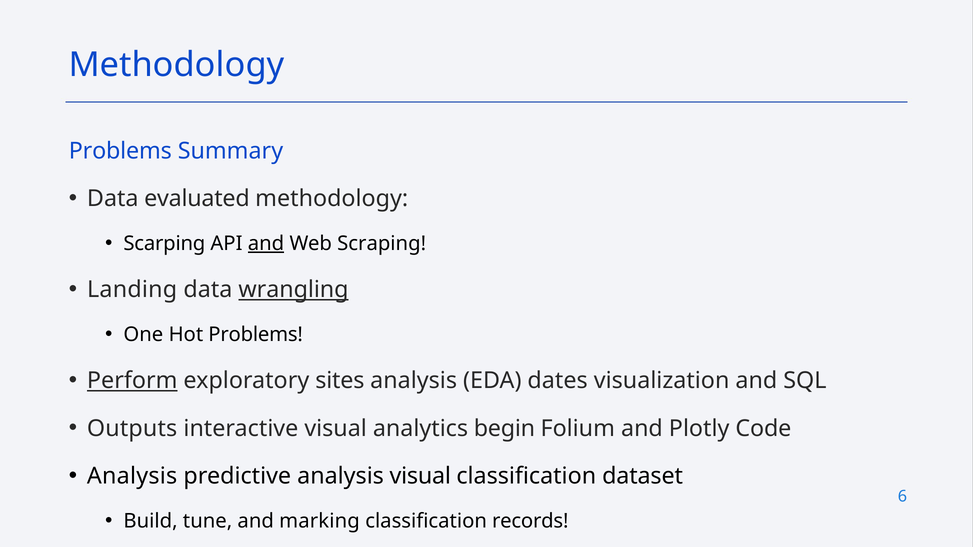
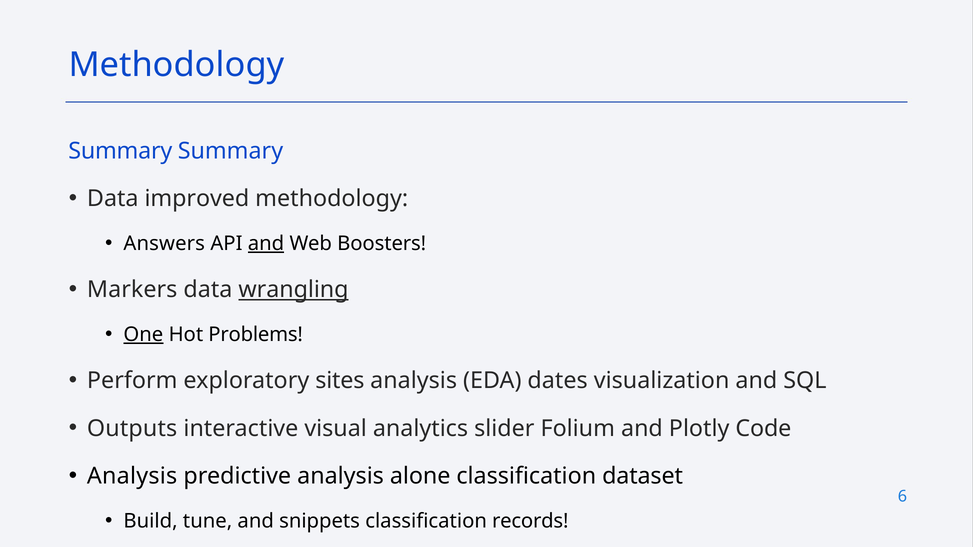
Problems: Problems -> Summary (120, 151)
evaluated: evaluated -> improved (197, 199)
Scarping: Scarping -> Answers (164, 244)
Scraping: Scraping -> Boosters (382, 244)
Landing: Landing -> Markers (132, 290)
One underline: none -> present (143, 335)
Perform underline: present -> none (132, 381)
begin: begin -> slider (504, 429)
analysis visual: visual -> alone (420, 476)
marking: marking -> snippets (320, 521)
